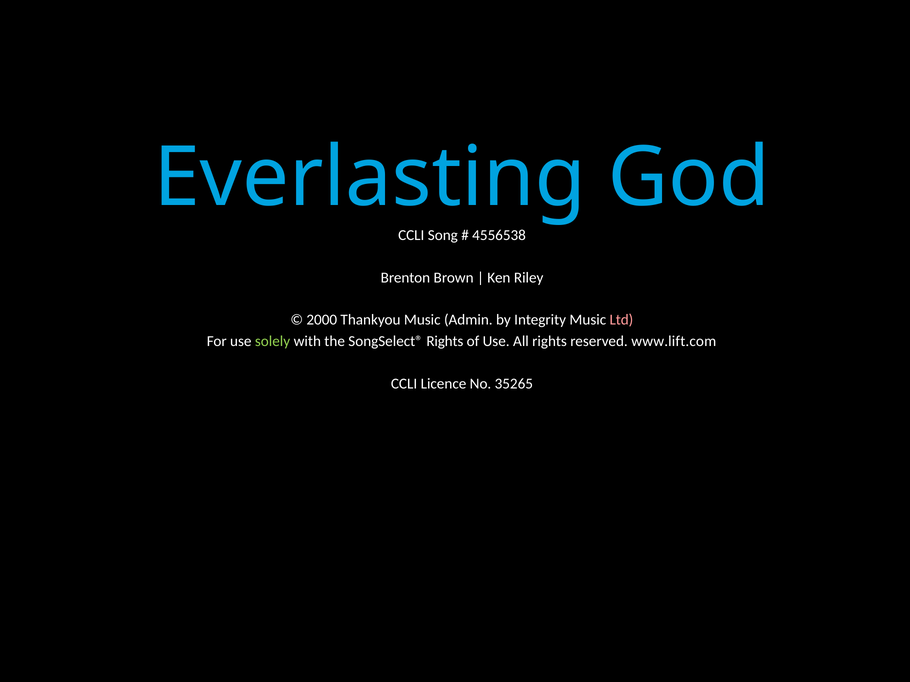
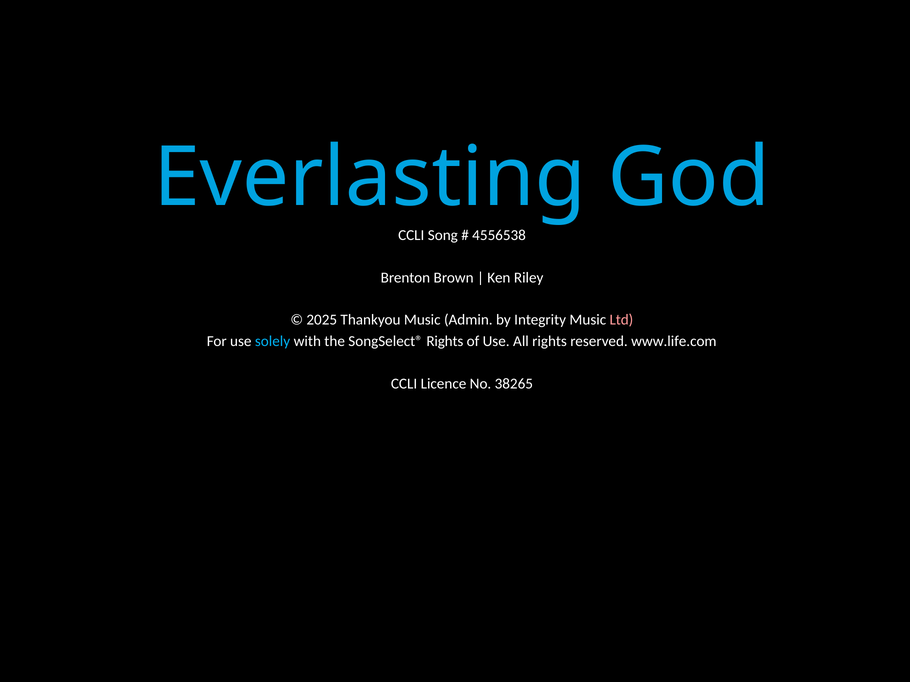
2000: 2000 -> 2025 (322, 320)
solely colour: light green -> light blue (273, 341)
www.lift.com: www.lift.com -> www.life.com (674, 341)
35265: 35265 -> 38265 (514, 384)
